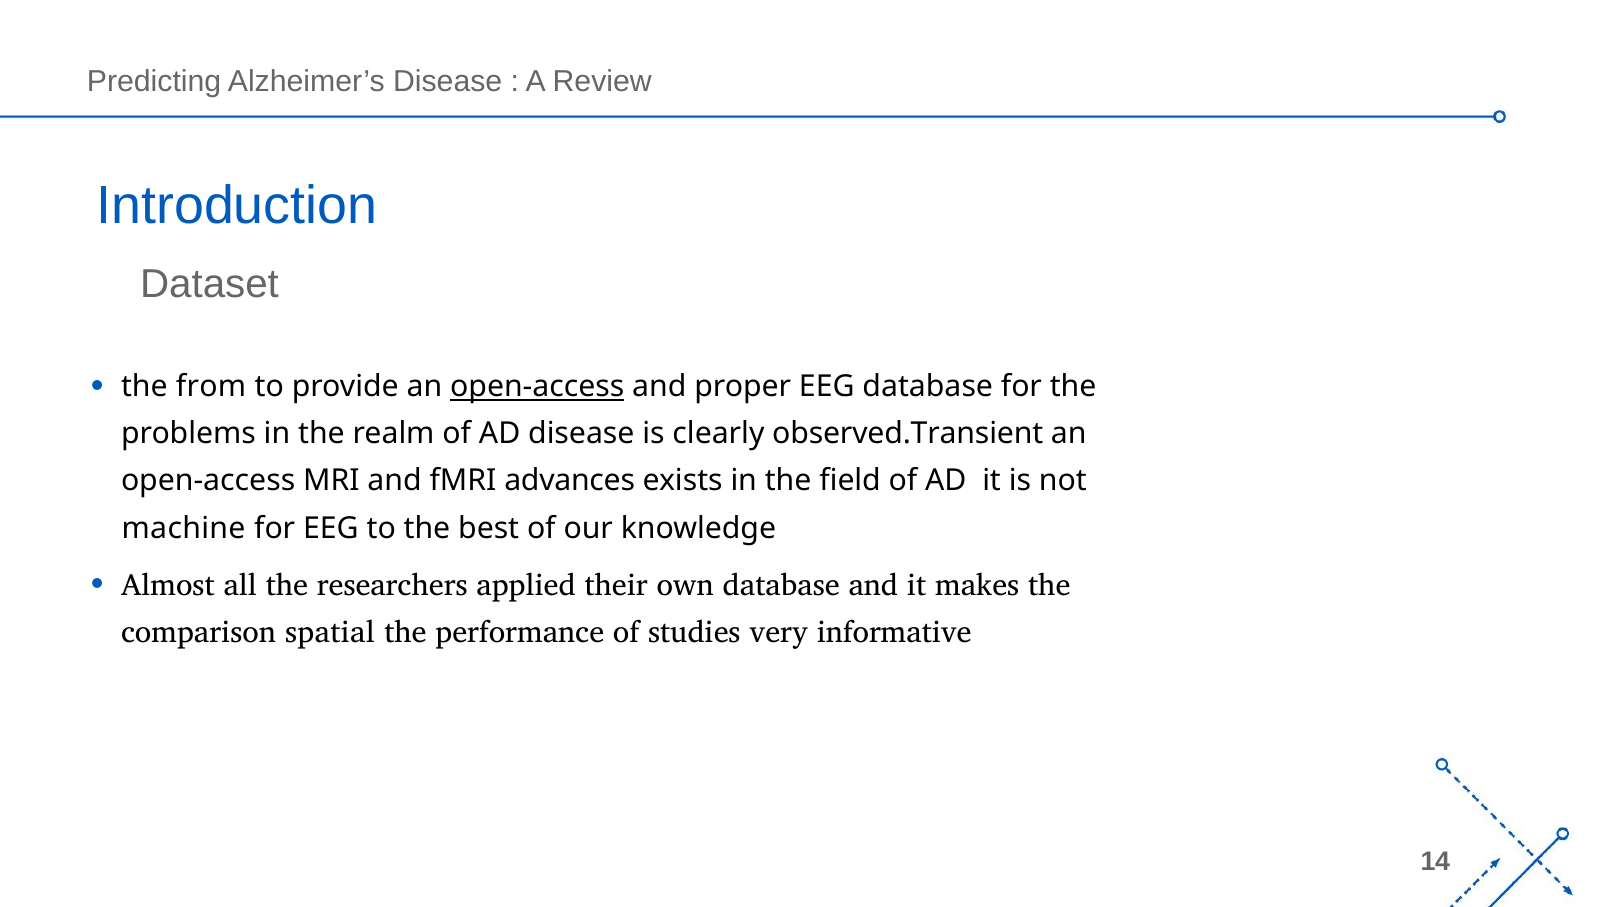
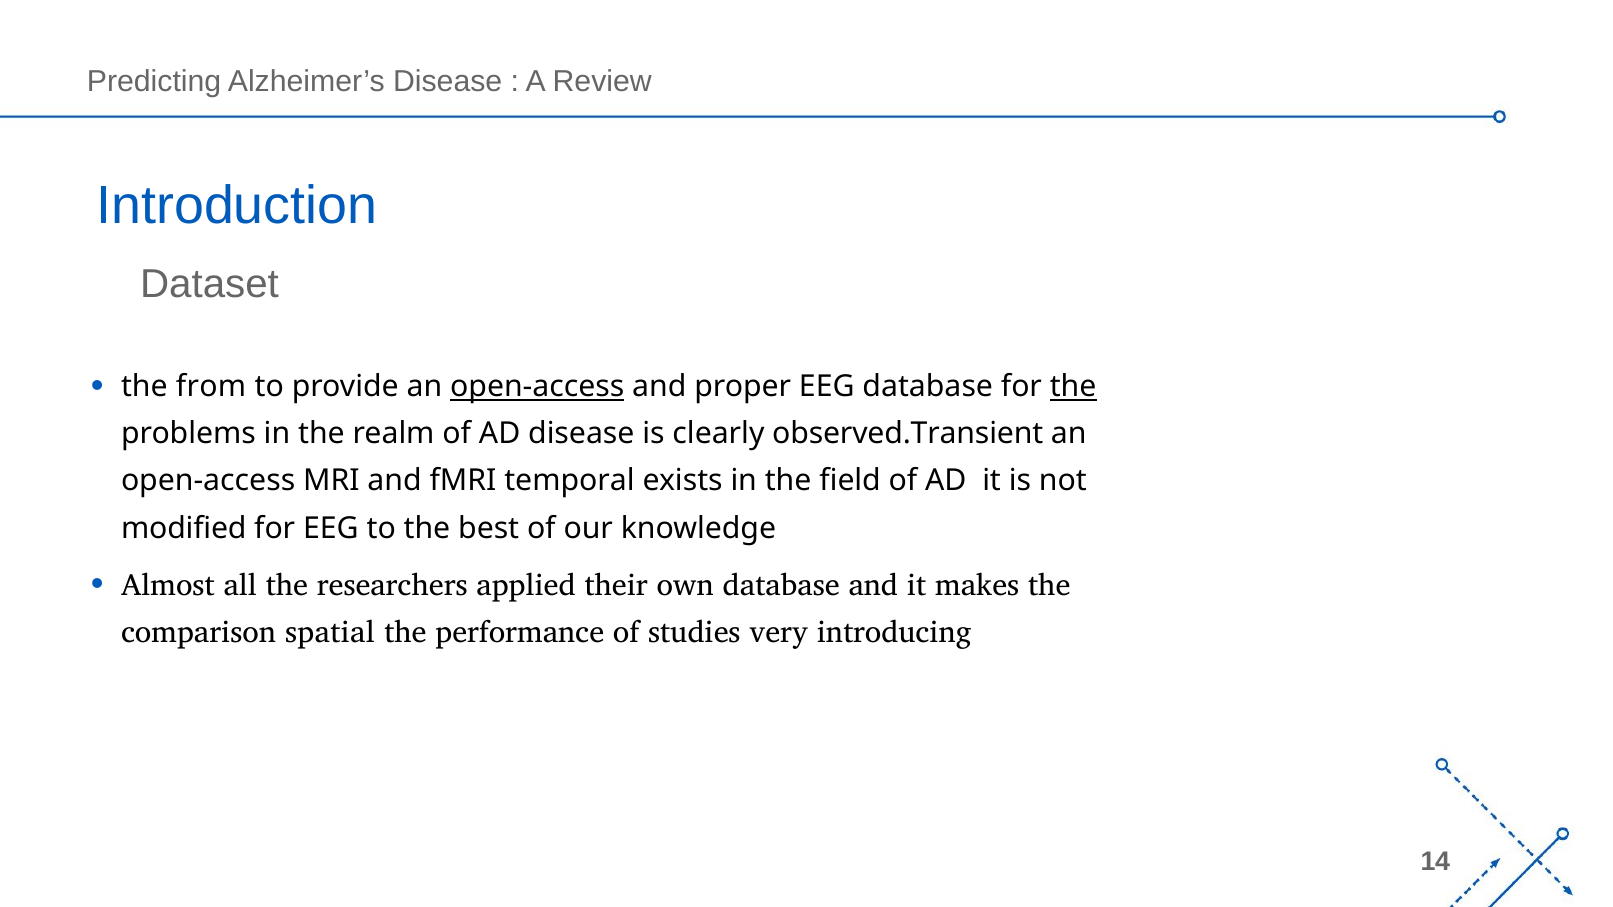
the underline: none -> present (1073, 387)
advances: advances -> temporal (569, 481)
machine: machine -> modified (184, 528)
informative: informative -> introducing (894, 633)
